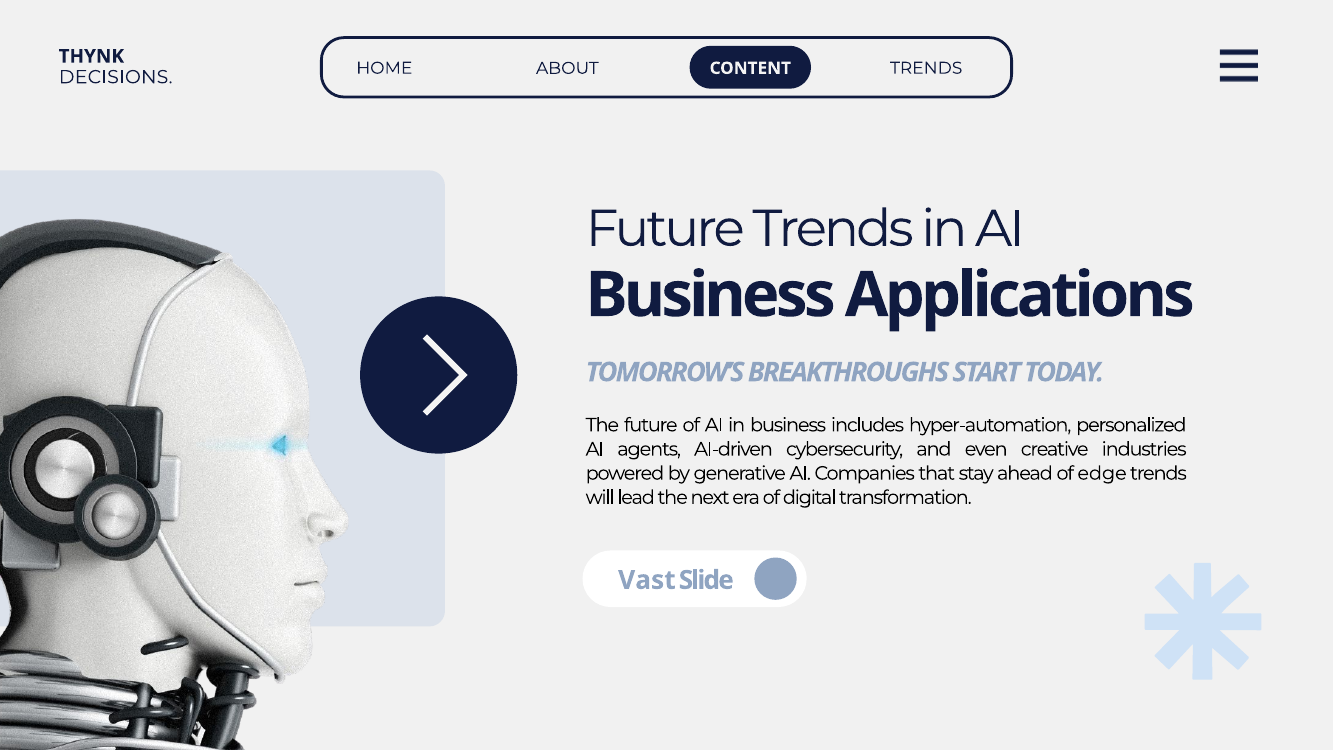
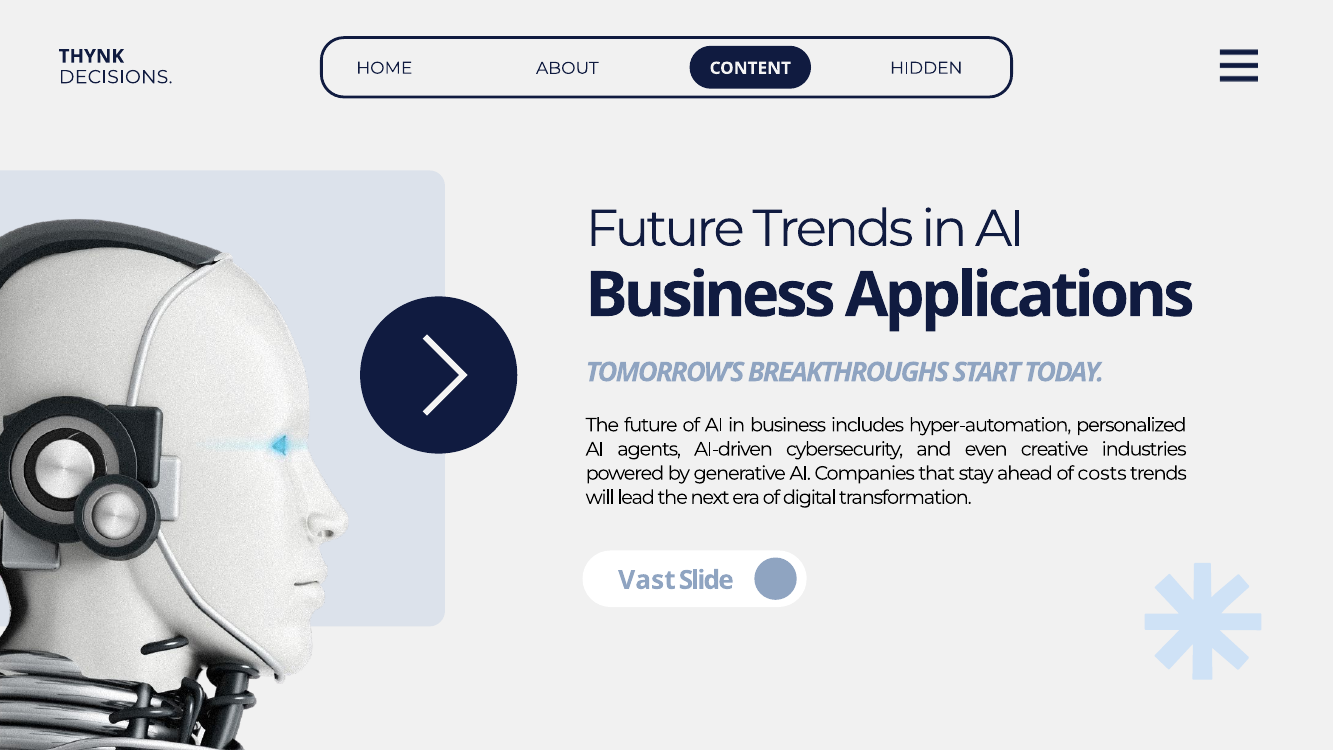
CONTENT TRENDS: TRENDS -> HIDDEN (926, 68)
edge: edge -> costs (1102, 473)
